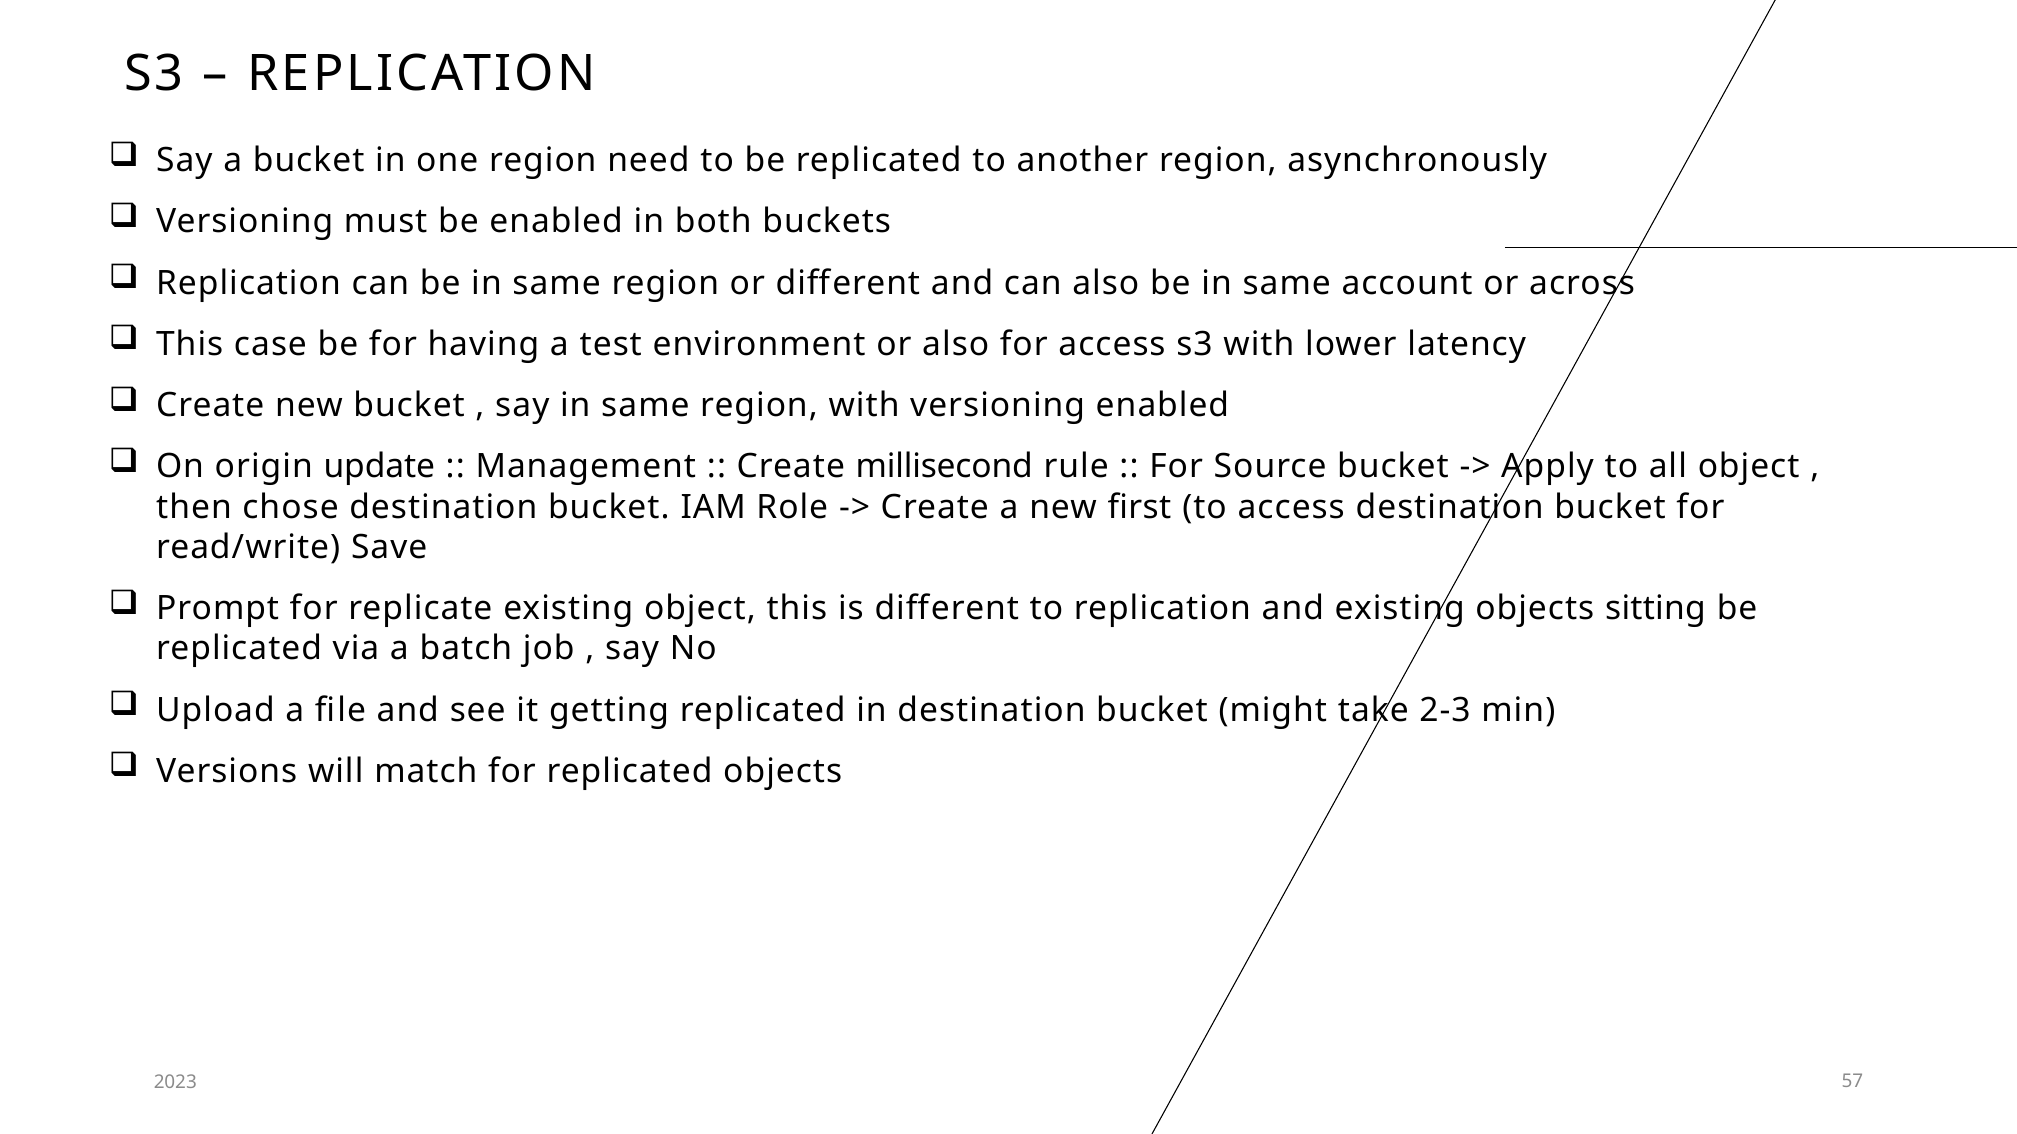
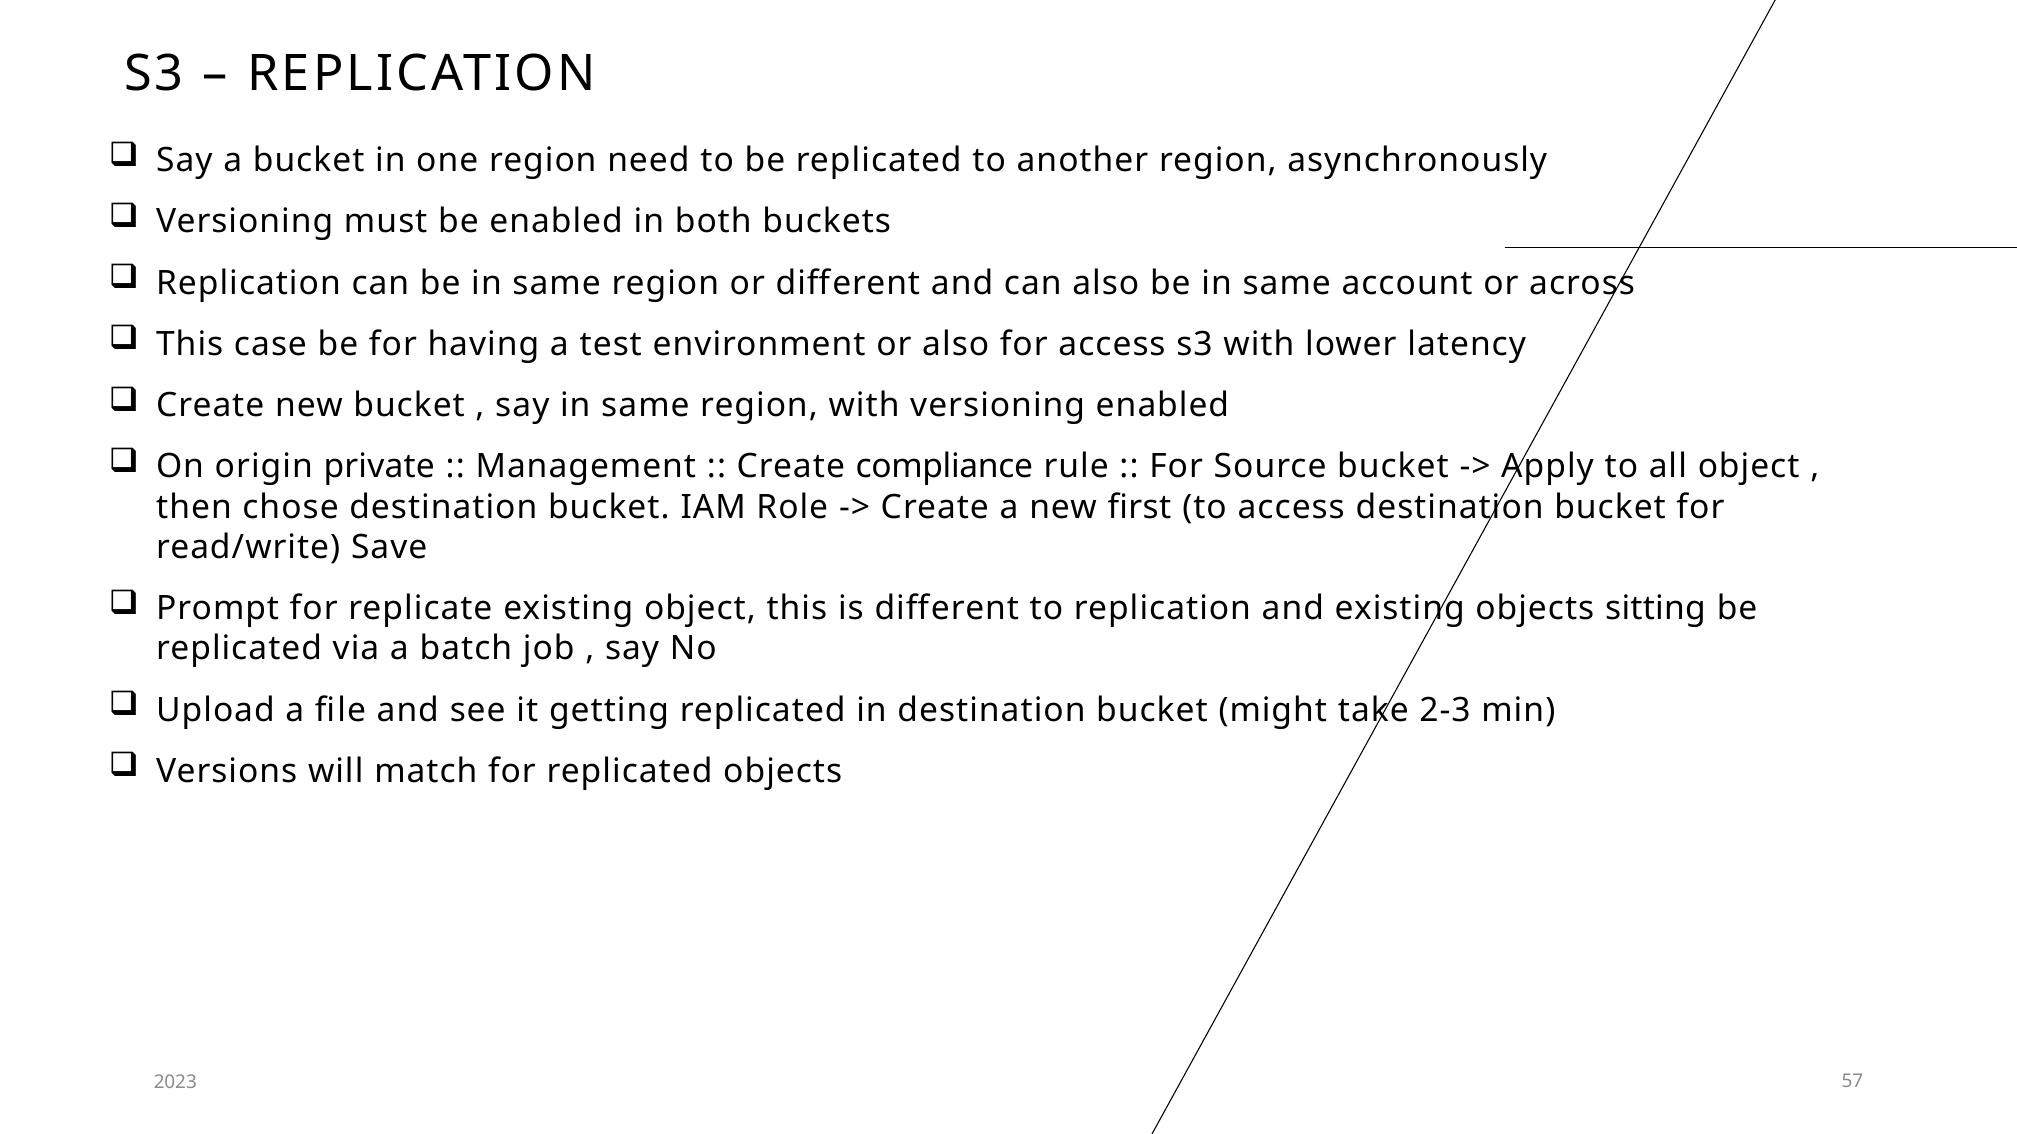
update: update -> private (379, 467)
millisecond: millisecond -> compliance (944, 467)
